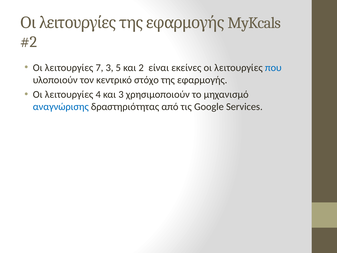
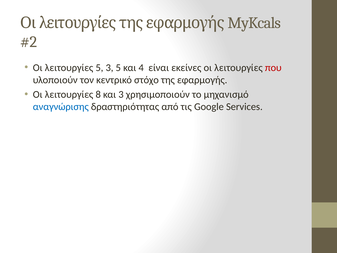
λειτουργίες 7: 7 -> 5 (99, 68)
2: 2 -> 4 (141, 68)
που colour: blue -> red (273, 68)
4: 4 -> 8 (98, 94)
